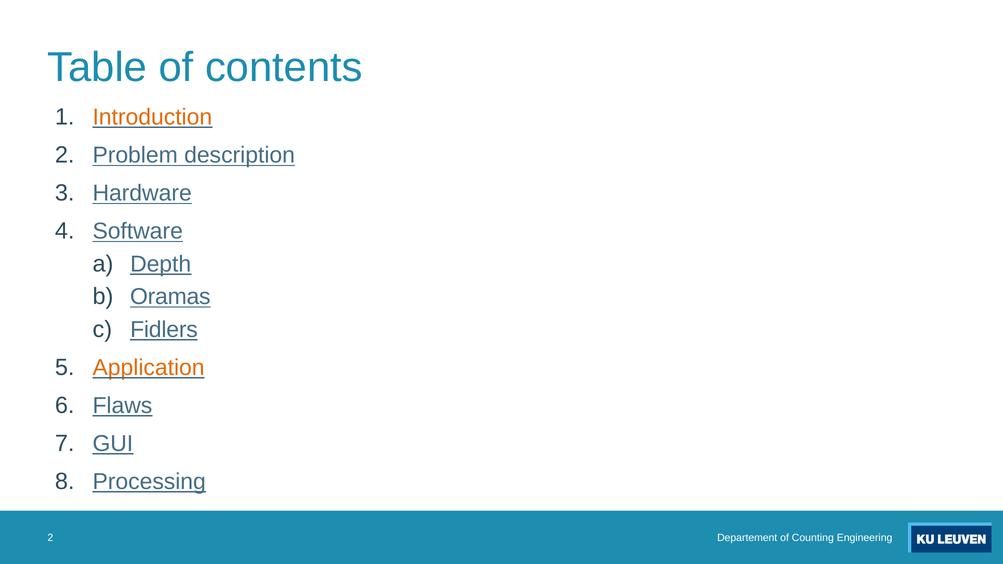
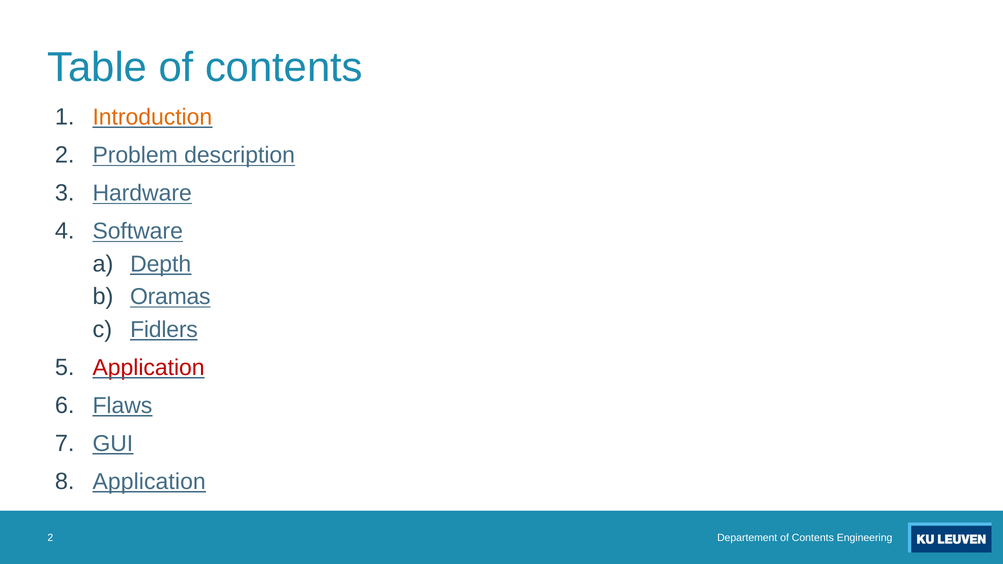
Application colour: orange -> red (149, 368)
Processing: Processing -> Application (149, 482)
Departement of Counting: Counting -> Contents (813, 538)
